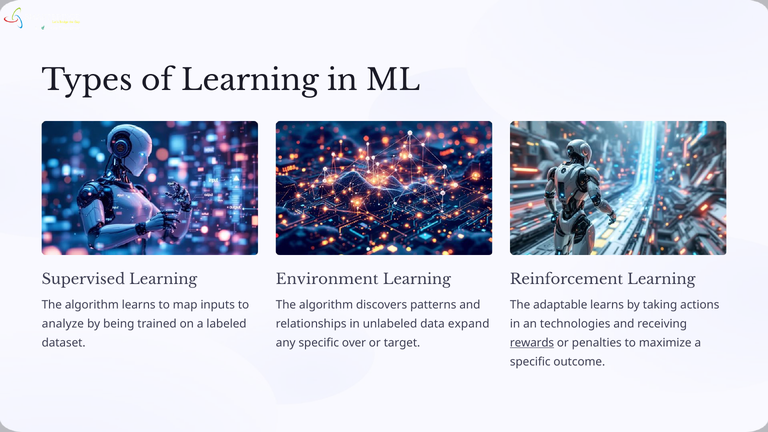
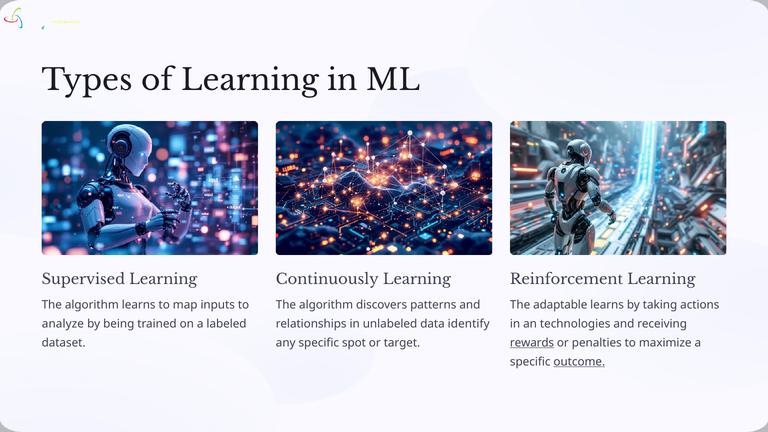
Environment: Environment -> Continuously (327, 280)
expand: expand -> identify (469, 324)
over: over -> spot (354, 343)
outcome underline: none -> present (579, 362)
